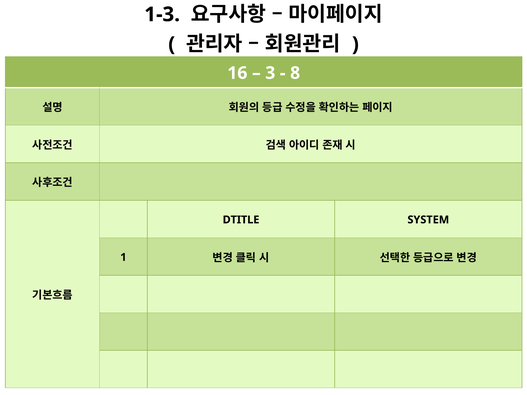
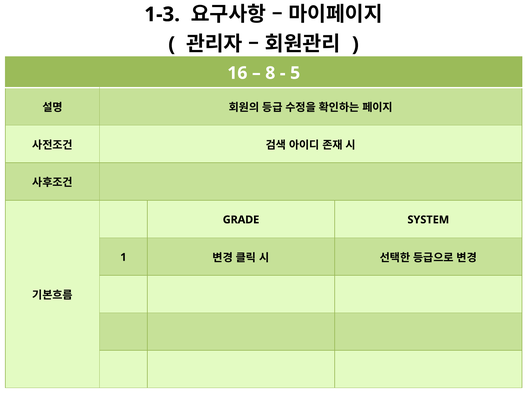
3: 3 -> 8 (270, 73)
8: 8 -> 5 (295, 73)
DTITLE: DTITLE -> GRADE (241, 220)
